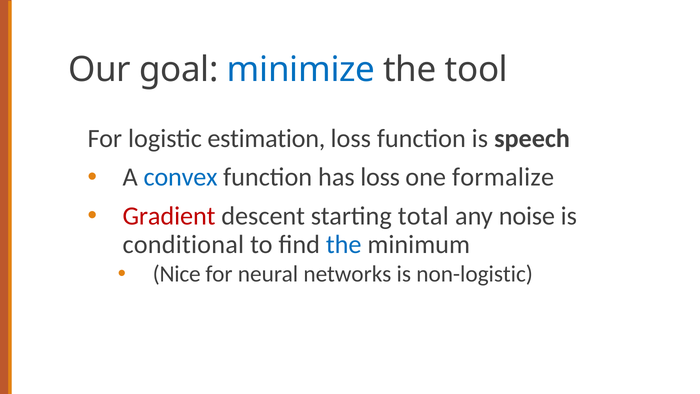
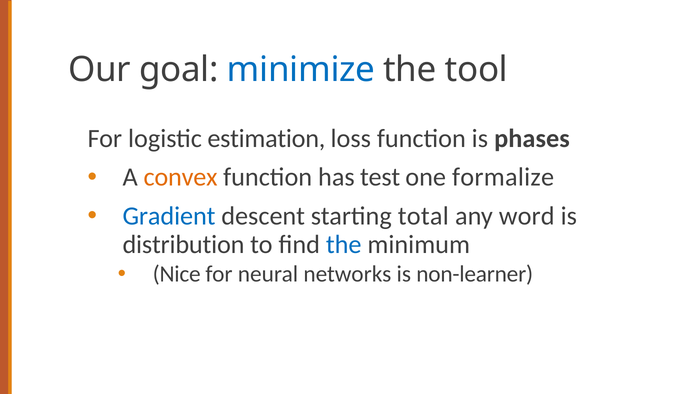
speech: speech -> phases (532, 139)
convex colour: blue -> orange (181, 177)
has loss: loss -> test (380, 177)
Gradient colour: red -> blue (169, 216)
noise: noise -> word (527, 216)
conditional: conditional -> distribution (183, 244)
non-logistic: non-logistic -> non-learner (475, 274)
